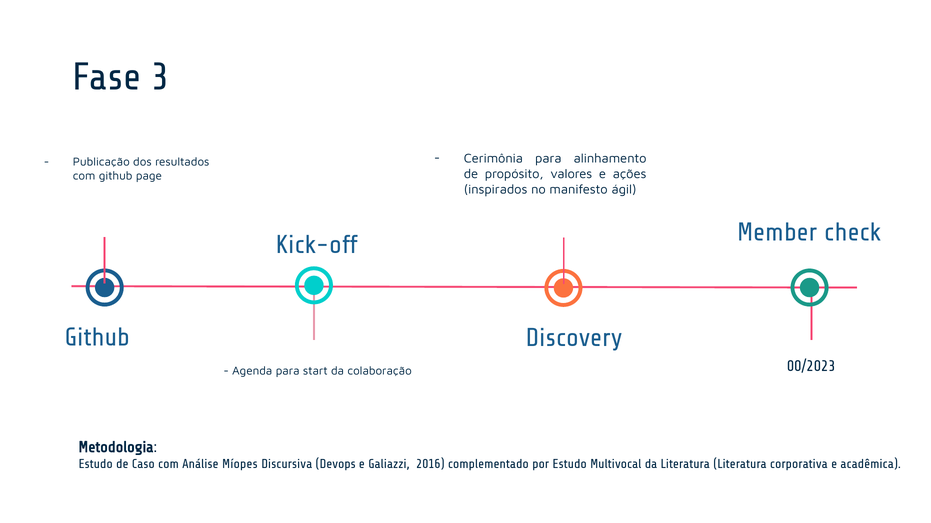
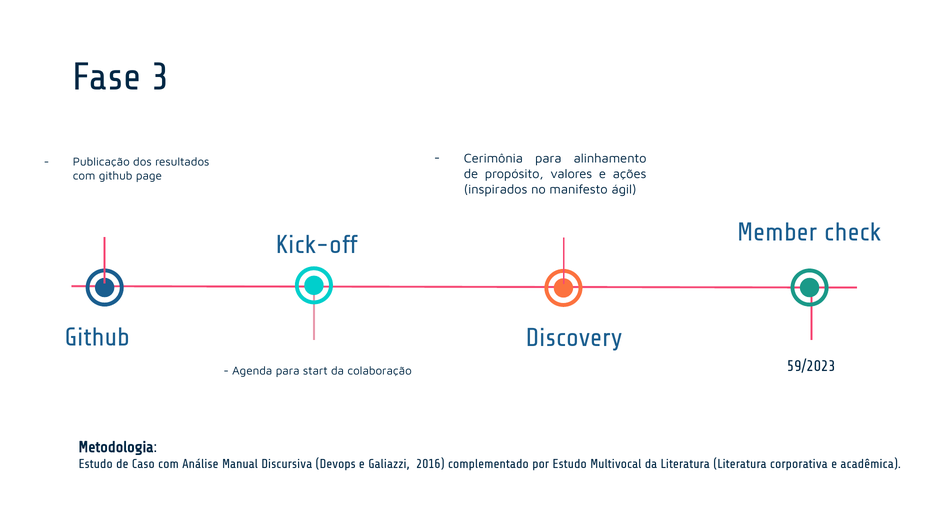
00/2023: 00/2023 -> 59/2023 (811, 367)
Míopes: Míopes -> Manual (240, 464)
